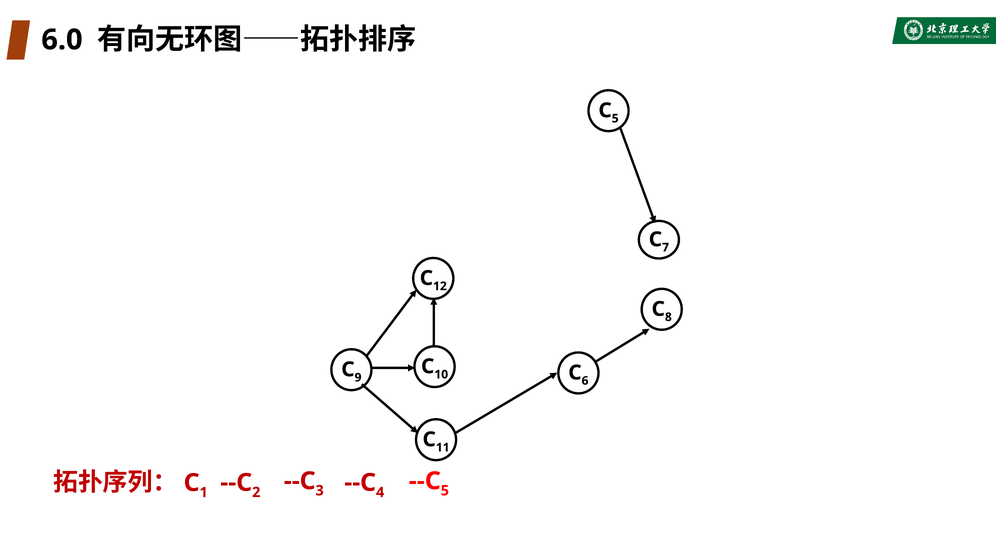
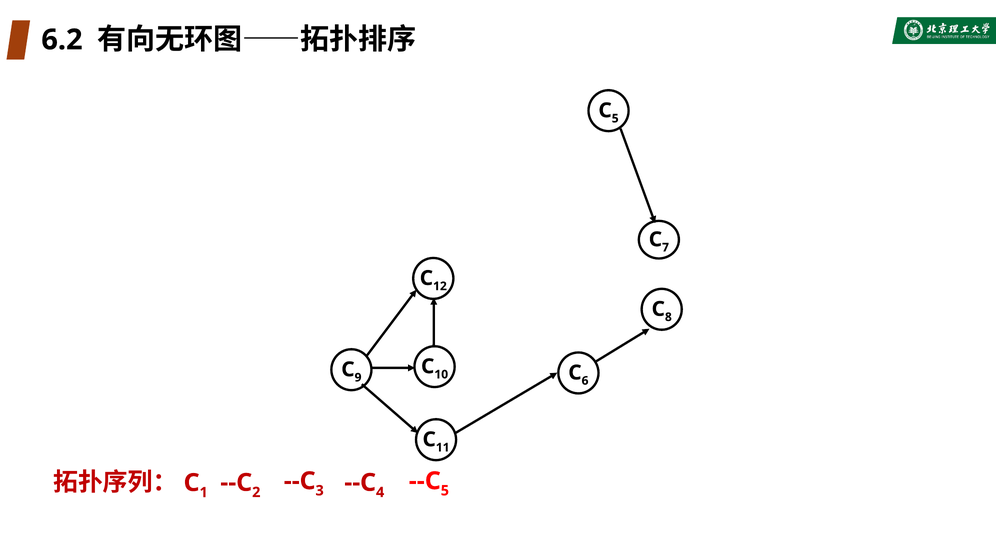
6.0: 6.0 -> 6.2 (62, 40)
